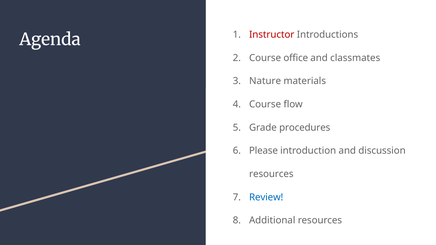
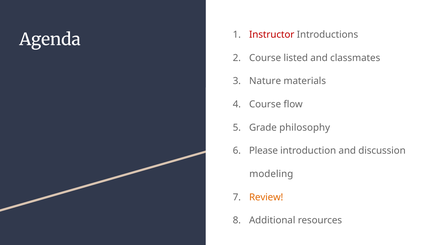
office: office -> listed (296, 58)
procedures: procedures -> philosophy (305, 128)
resources: resources -> modeling (271, 174)
Review colour: blue -> orange (266, 197)
